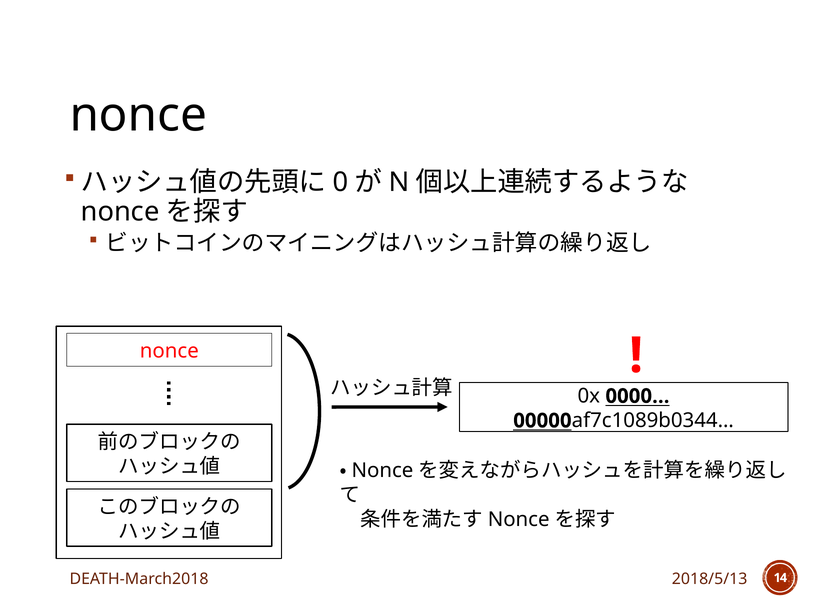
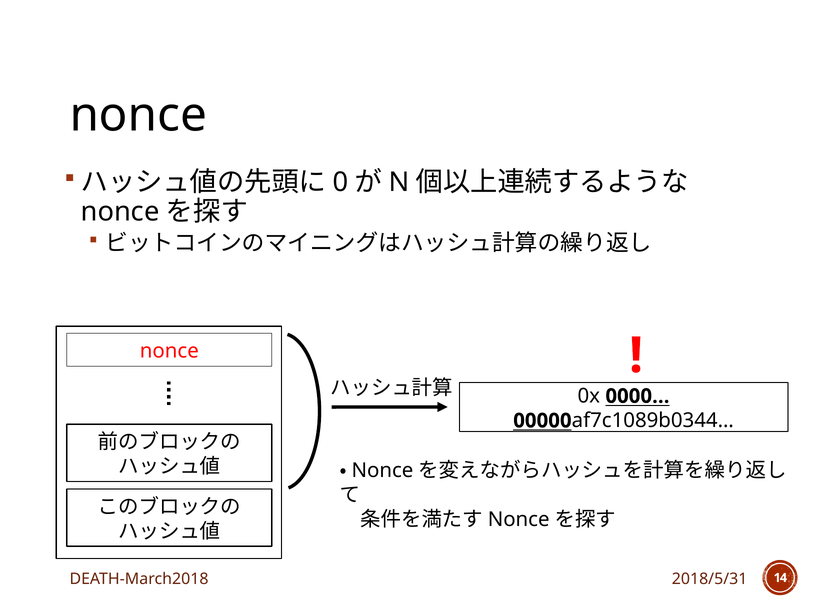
2018/5/13: 2018/5/13 -> 2018/5/31 (710, 579)
